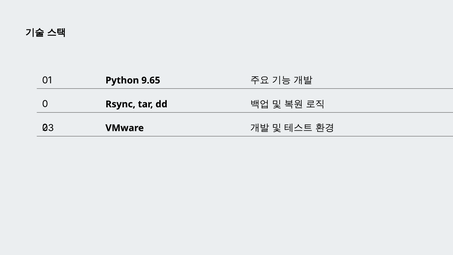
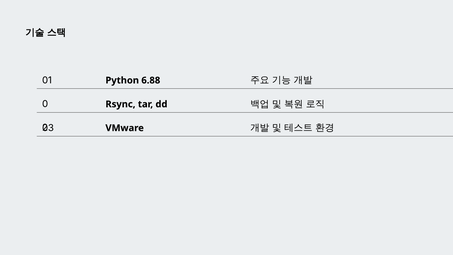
9.65: 9.65 -> 6.88 (151, 80)
